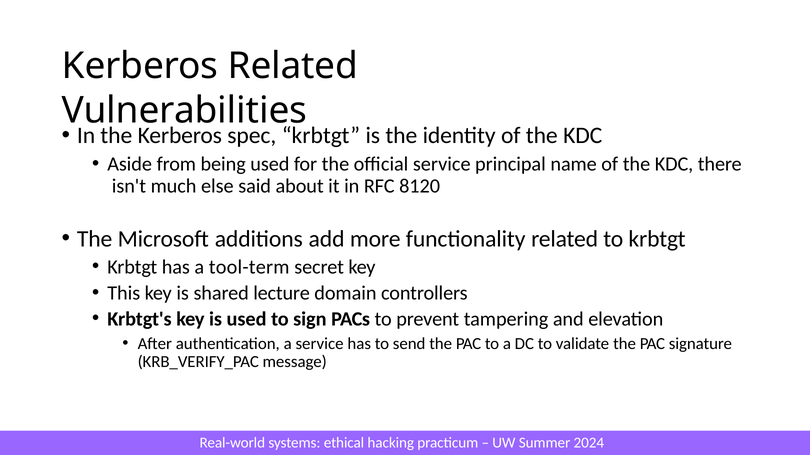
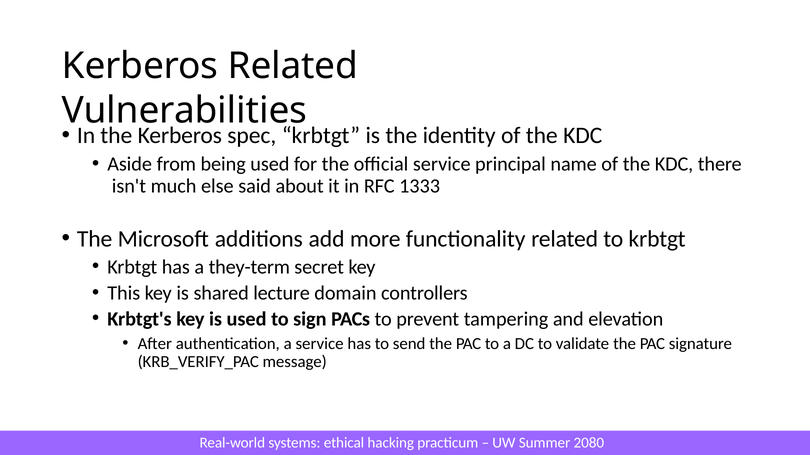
8120: 8120 -> 1333 (420, 186)
tool-term: tool-term -> they-term (249, 267)
2024: 2024 -> 2080 (589, 444)
